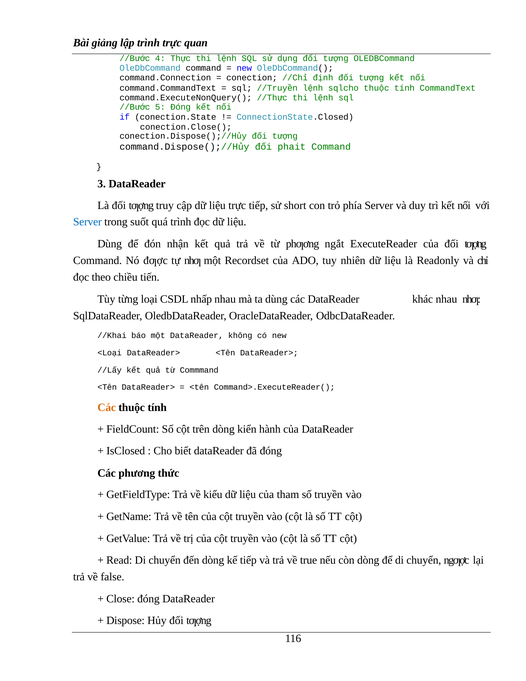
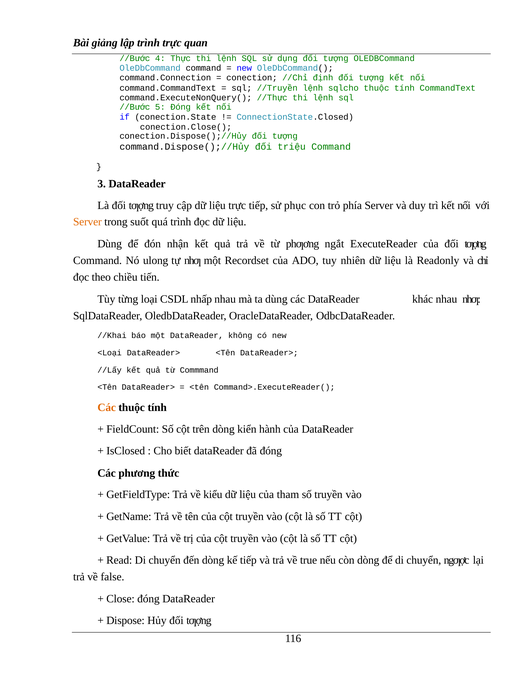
phait: phait -> triệu (292, 147)
short: short -> phục (295, 205)
Server colour: blue -> orange (87, 222)
đƣợc: đƣợc -> ulong (156, 260)
